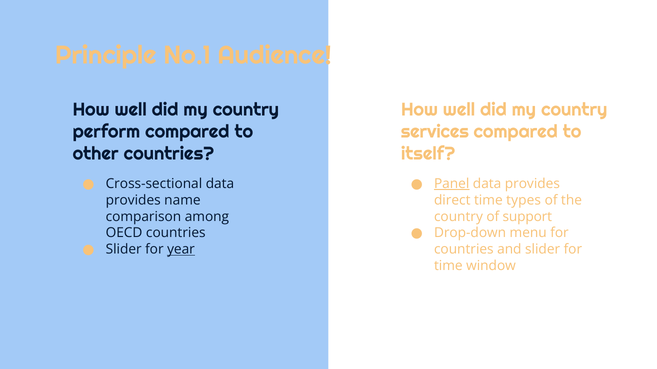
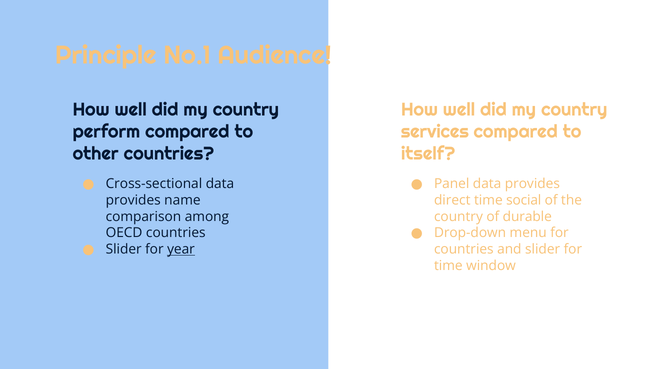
Panel underline: present -> none (452, 184)
types: types -> social (524, 200)
support: support -> durable (527, 217)
